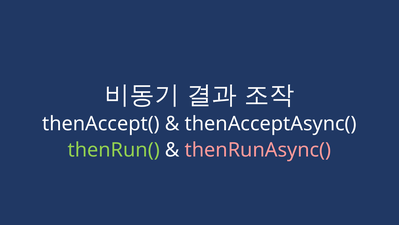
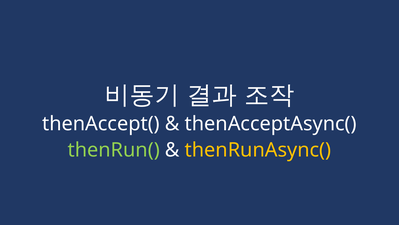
thenRunAsync( colour: pink -> yellow (258, 150)
